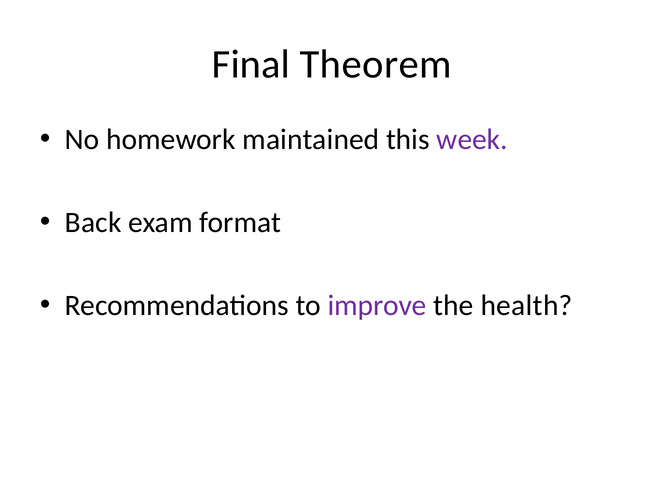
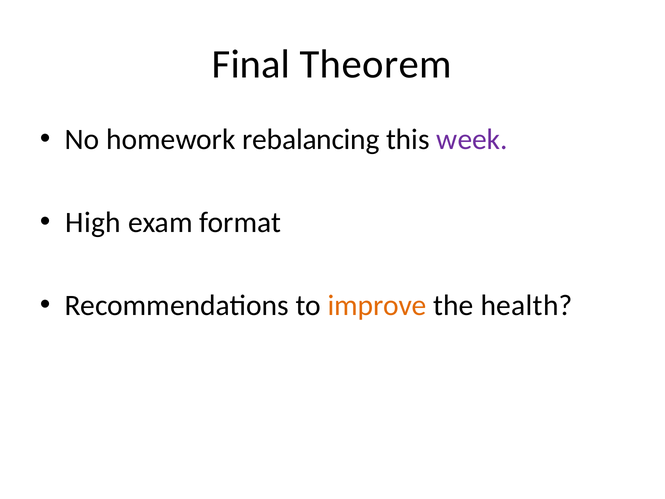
maintained: maintained -> rebalancing (311, 140)
Back: Back -> High (93, 222)
improve colour: purple -> orange (377, 305)
